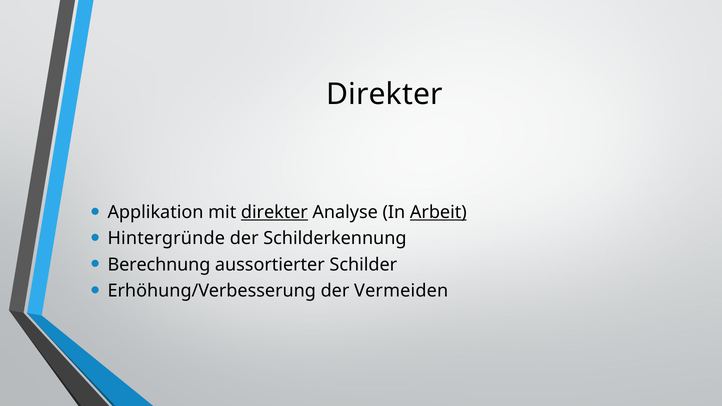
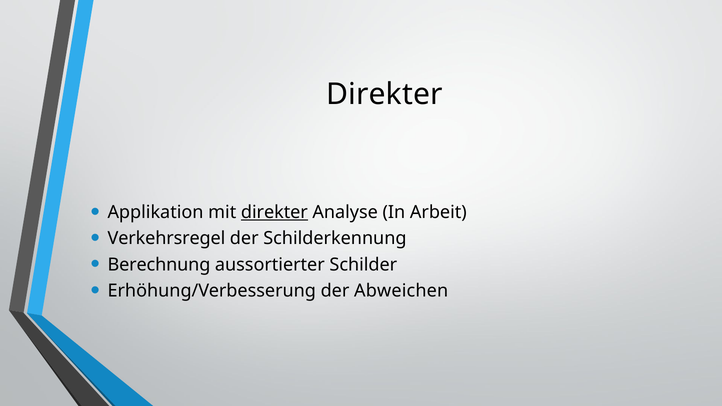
Arbeit underline: present -> none (438, 212)
Hintergründe: Hintergründe -> Verkehrsregel (166, 239)
Vermeiden: Vermeiden -> Abweichen (401, 291)
